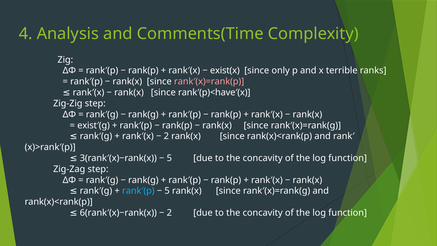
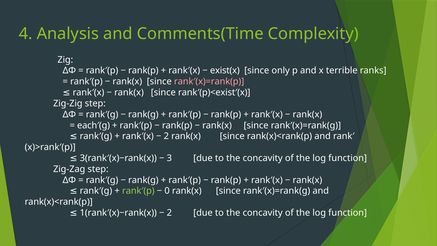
rank′(p)<have′(x: rank′(p)<have′(x -> rank′(p)<exist′(x (214, 92)
exist′(g: exist′(g -> each′(g (94, 125)
5: 5 -> 3 (169, 158)
rank′(p colour: light blue -> light green (138, 191)
5: 5 -> 0 (167, 191)
6(rank′(x)−rank(x: 6(rank′(x)−rank(x -> 1(rank′(x)−rank(x (118, 213)
